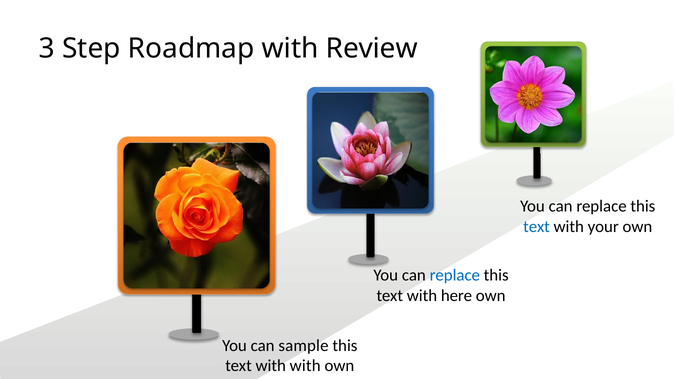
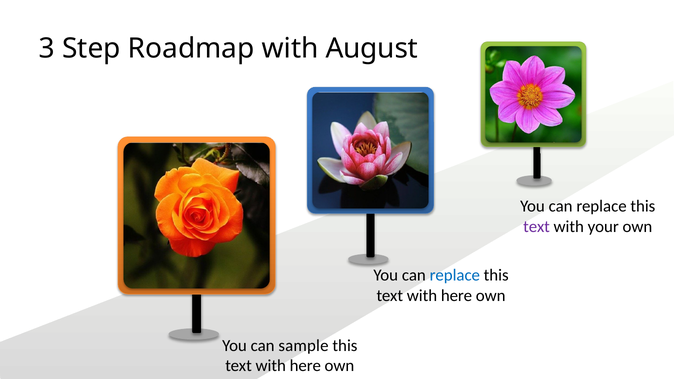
Review: Review -> August (372, 49)
text colour: blue -> purple (537, 227)
with: with -> here (305, 366)
